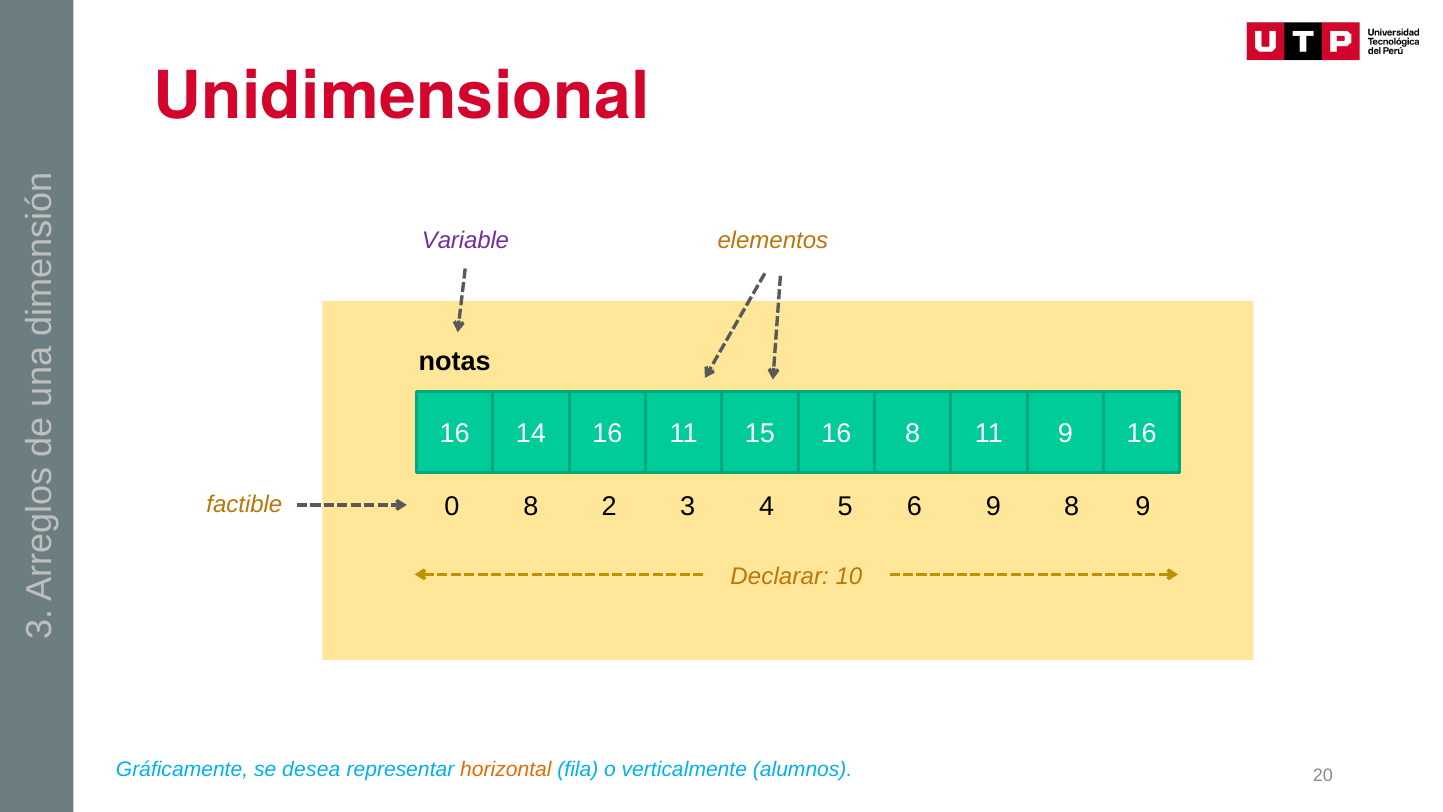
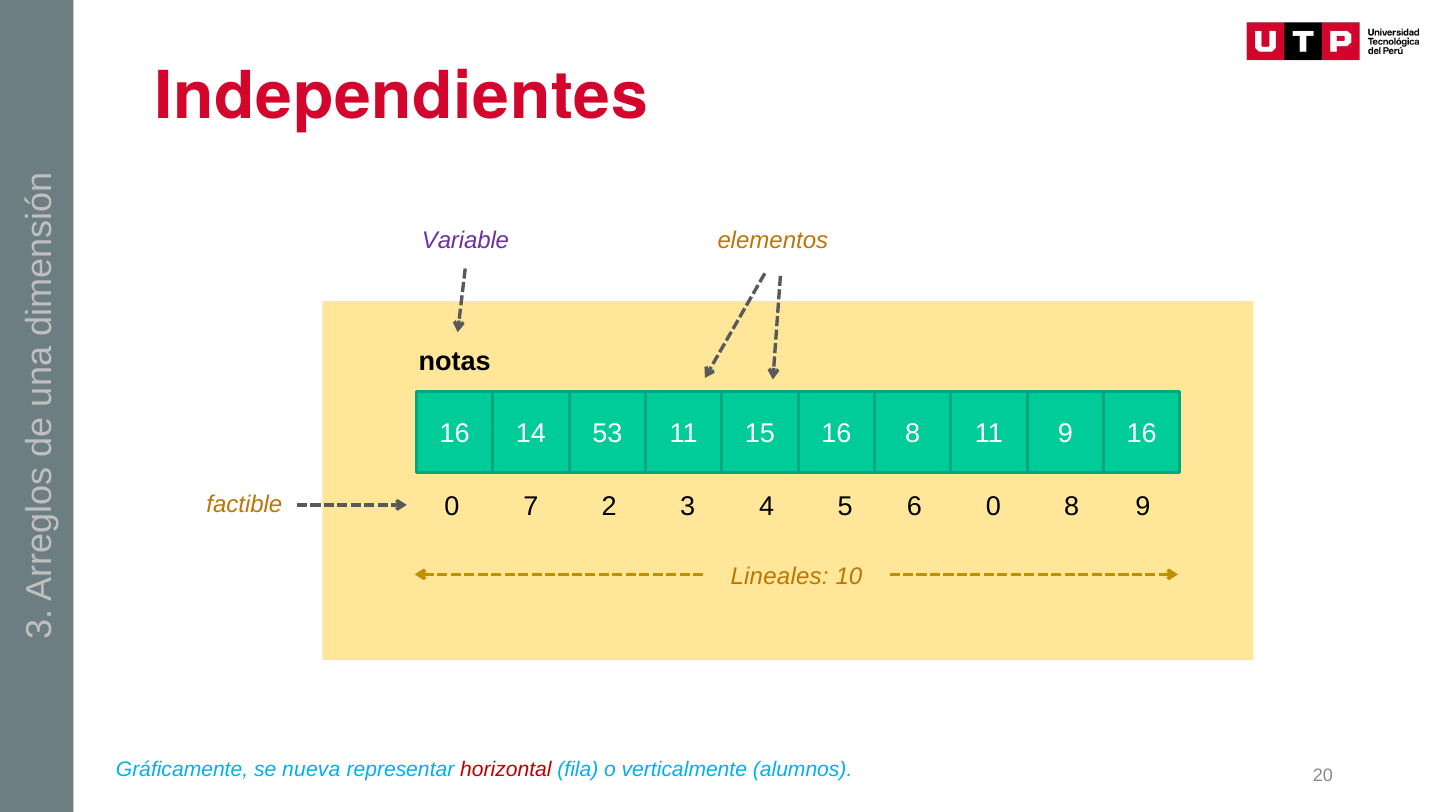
Unidimensional: Unidimensional -> Independientes (401, 97)
14 16: 16 -> 53 (607, 434)
0 8: 8 -> 7 (531, 506)
6 9: 9 -> 0 (993, 506)
Declarar: Declarar -> Lineales (780, 576)
desea: desea -> nueva (311, 769)
horizontal colour: orange -> red (506, 769)
